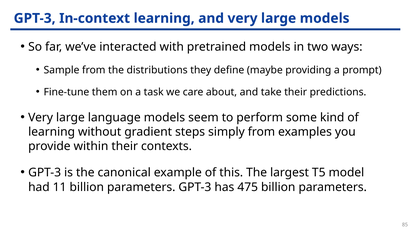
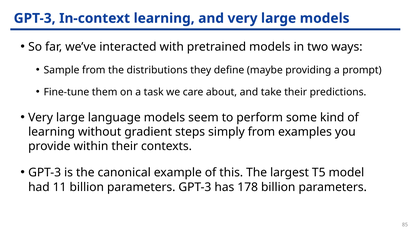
475: 475 -> 178 (248, 187)
